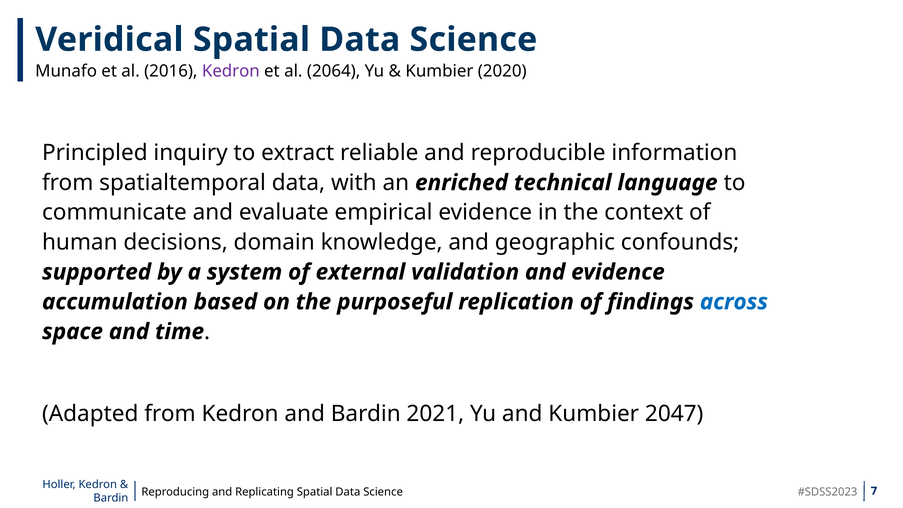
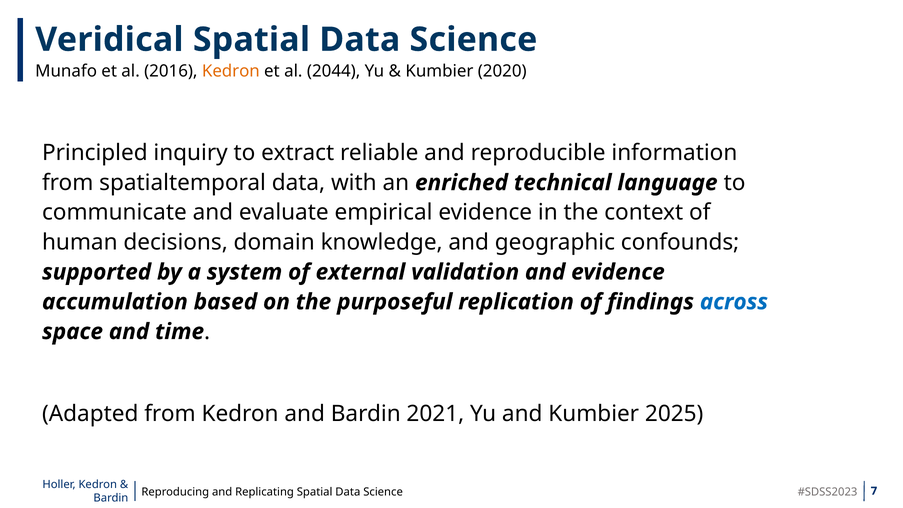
Kedron colour: purple -> orange (231, 71)
2064: 2064 -> 2044 (334, 71)
2047: 2047 -> 2025 (674, 414)
